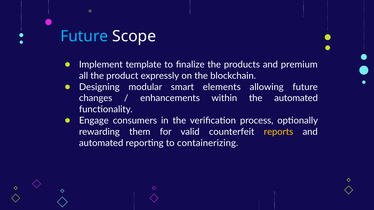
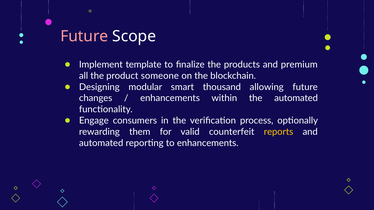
Future colour: light blue -> pink (84, 36)
expressly: expressly -> someone (160, 76)
elements: elements -> thousand (222, 87)
to containerizing: containerizing -> enhancements (208, 143)
